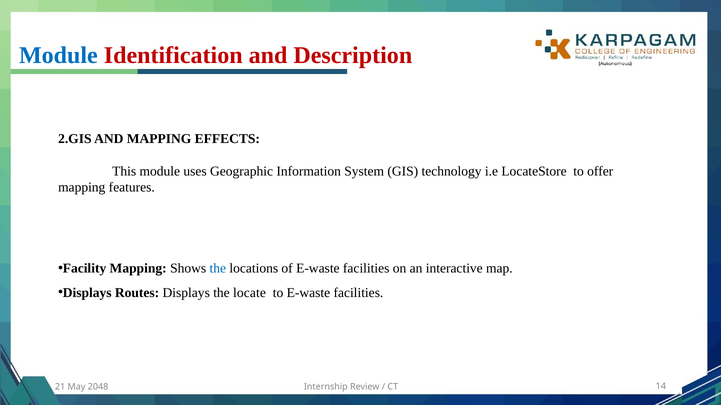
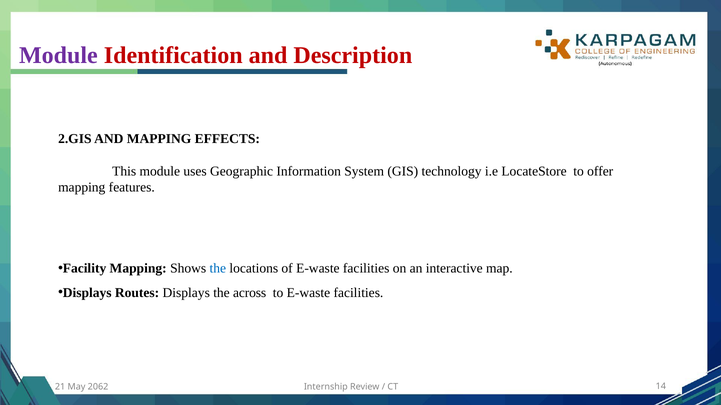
Module colour: blue -> purple (58, 55)
locate: locate -> across (250, 293)
2048: 2048 -> 2062 (98, 387)
